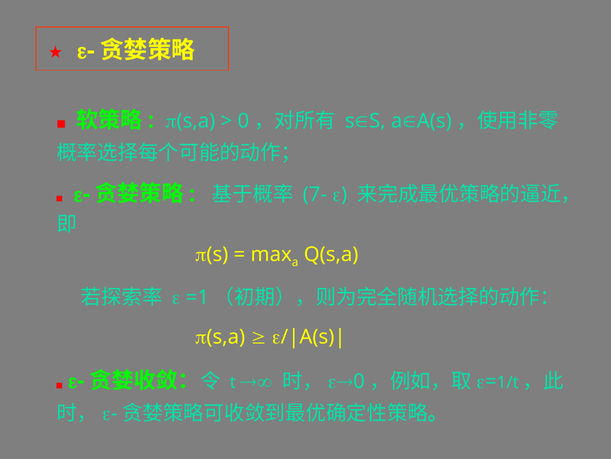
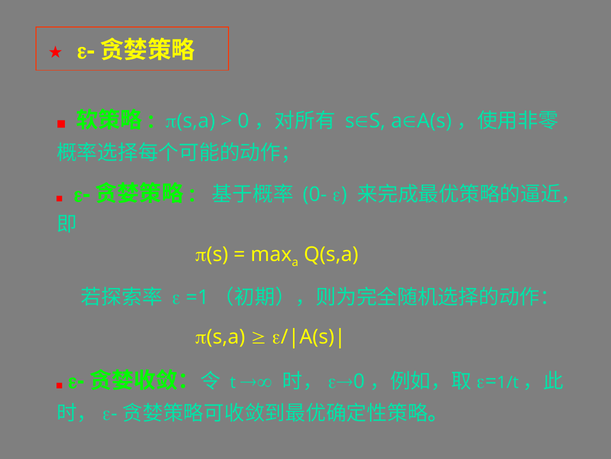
7-: 7- -> 0- (315, 194)
